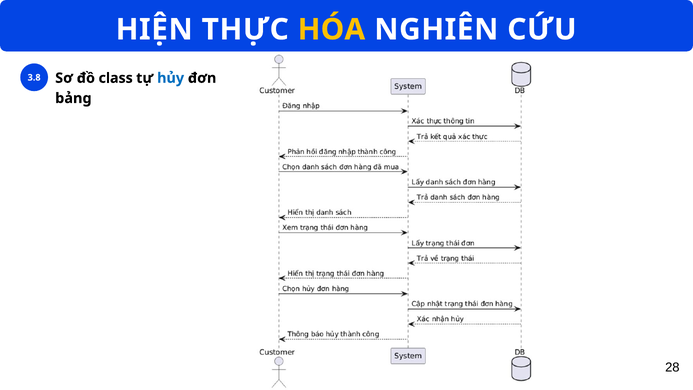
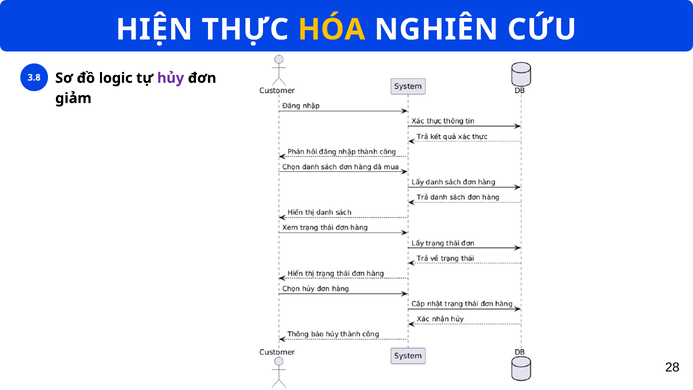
class: class -> logic (116, 78)
hủy colour: blue -> purple (171, 78)
bảng: bảng -> giảm (73, 98)
